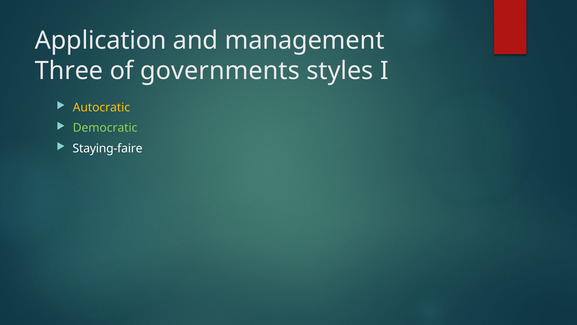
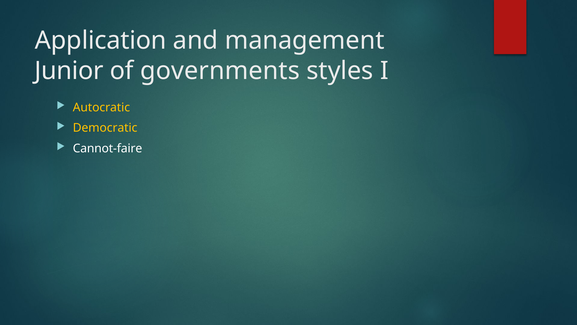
Three: Three -> Junior (69, 71)
Democratic colour: light green -> yellow (105, 128)
Staying-faire: Staying-faire -> Cannot-faire (108, 148)
